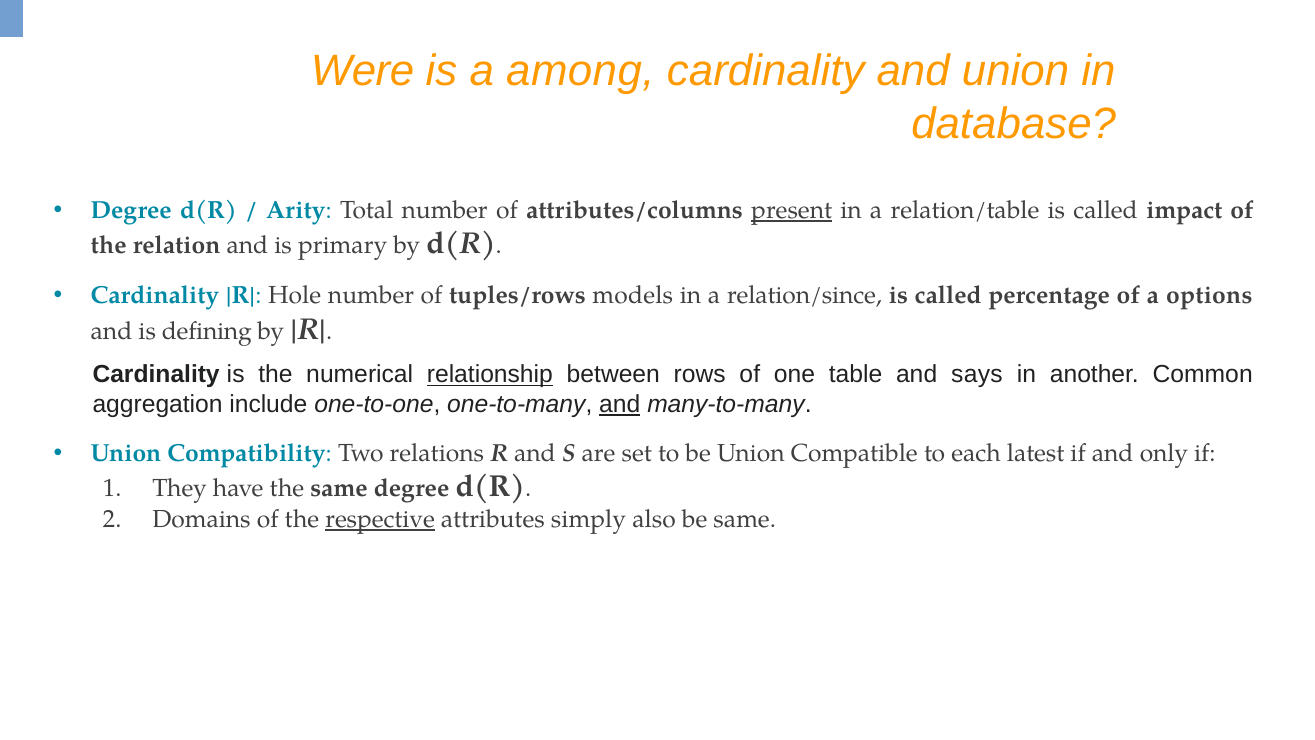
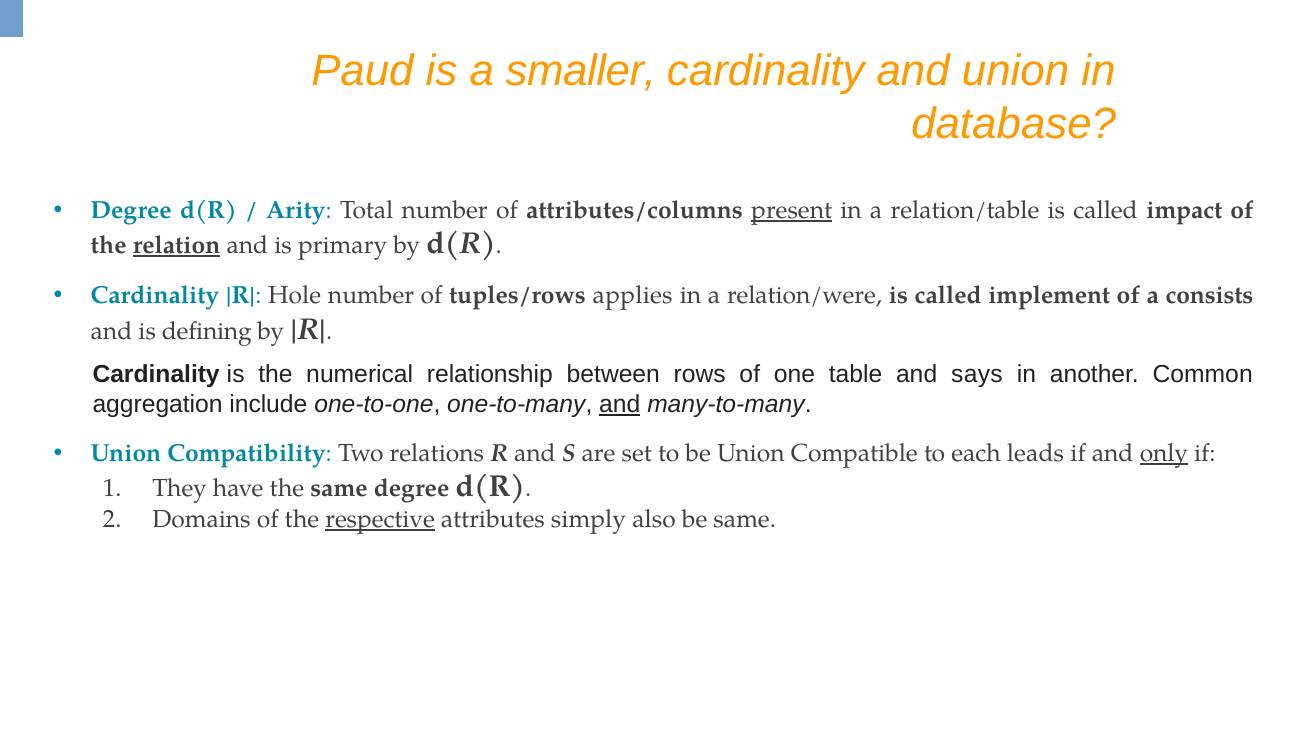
Were: Were -> Paud (362, 71)
among: among -> smaller (581, 71)
relation underline: none -> present (177, 245)
models: models -> applies (633, 296)
relation/since: relation/since -> relation/were (805, 296)
percentage: percentage -> implement (1049, 296)
options: options -> consists (1209, 296)
relationship underline: present -> none (490, 375)
latest: latest -> leads (1036, 453)
only underline: none -> present (1164, 453)
